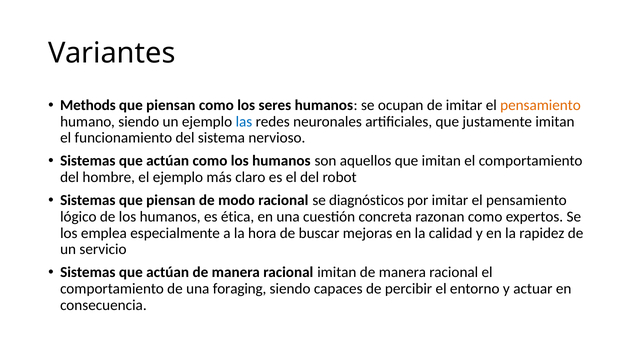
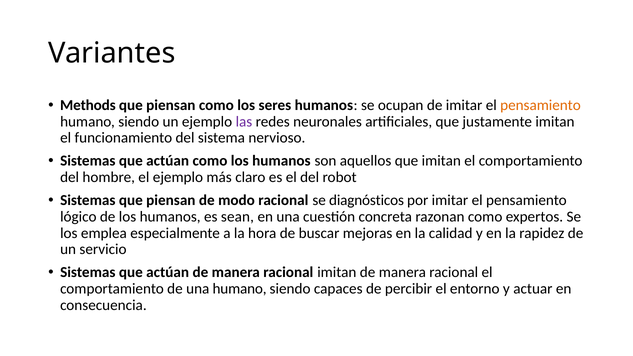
las colour: blue -> purple (244, 122)
ética: ética -> sean (237, 217)
una foraging: foraging -> humano (240, 289)
